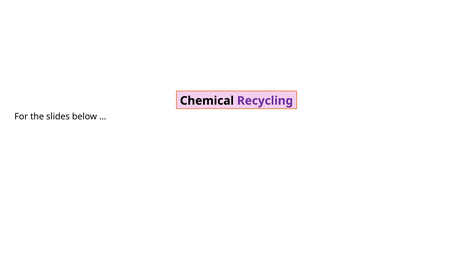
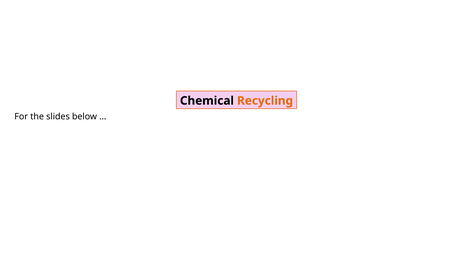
Recycling colour: purple -> orange (265, 101)
